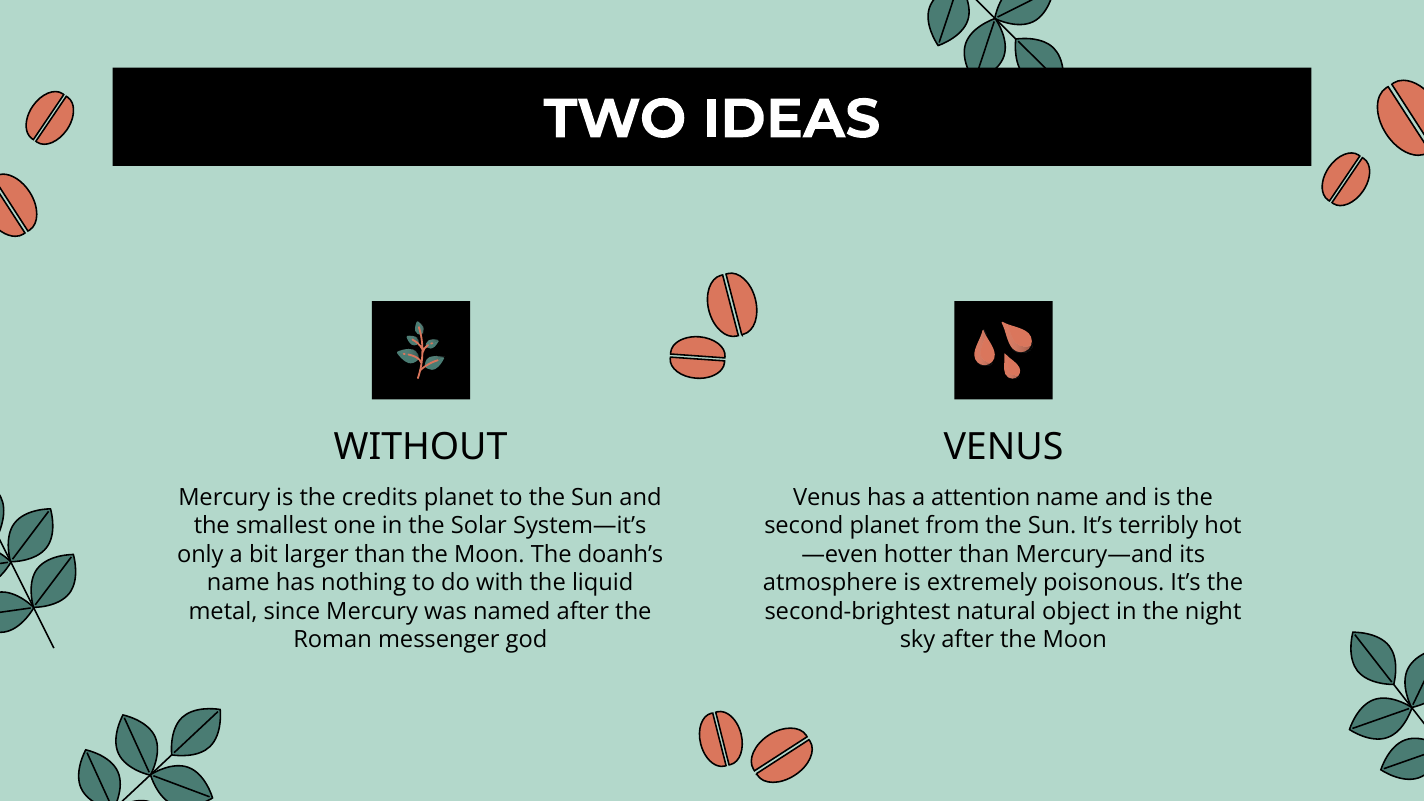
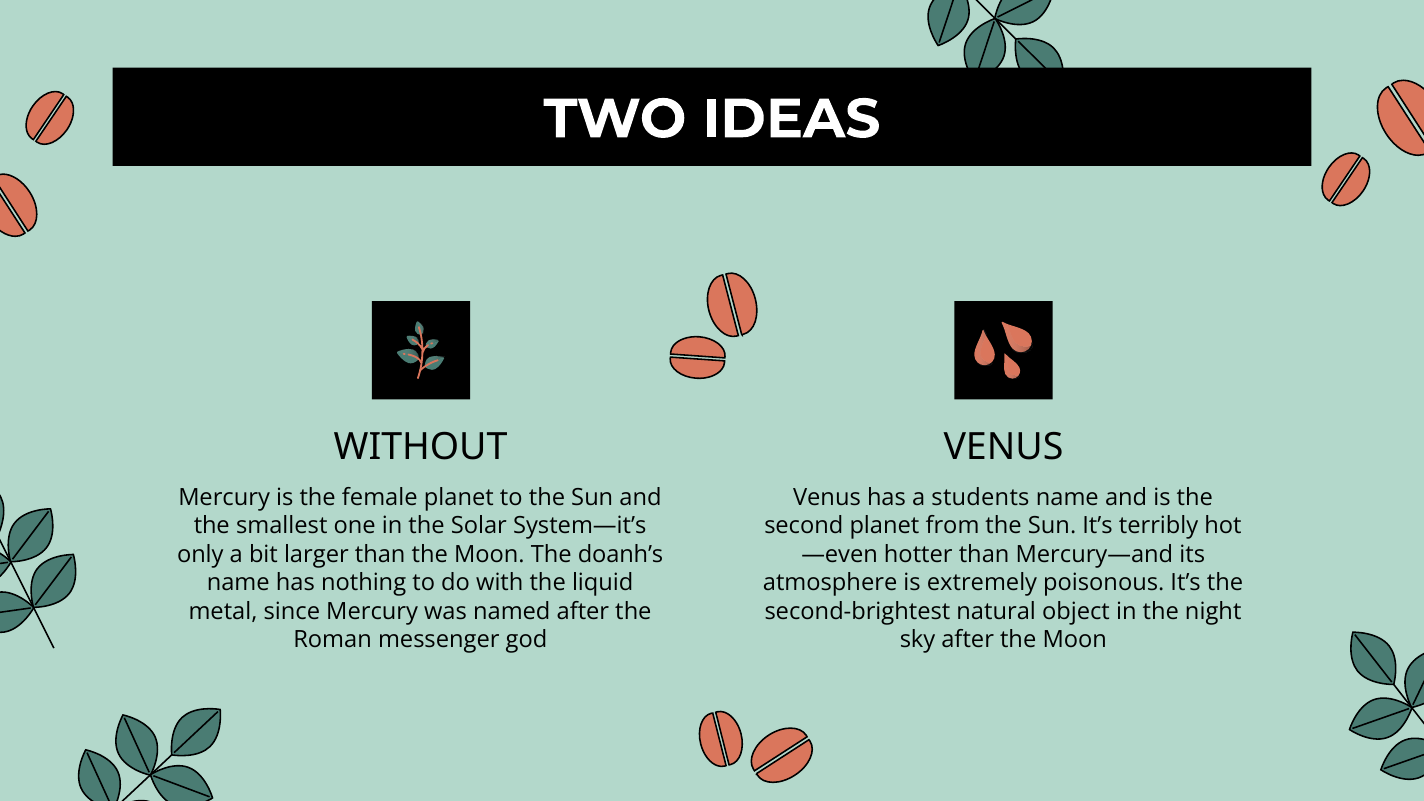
credits: credits -> female (380, 498)
attention: attention -> students (980, 498)
